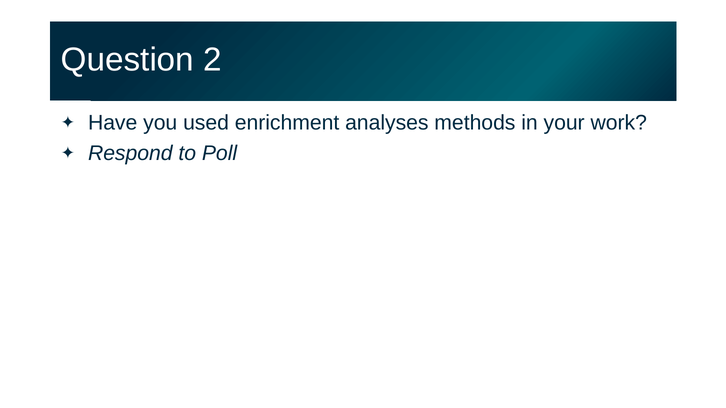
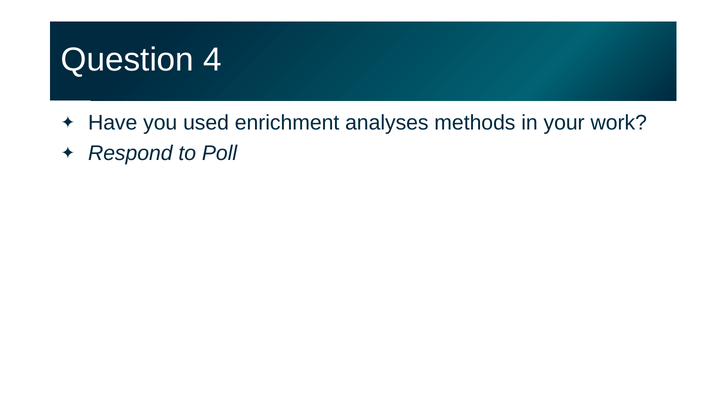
2: 2 -> 4 (212, 60)
